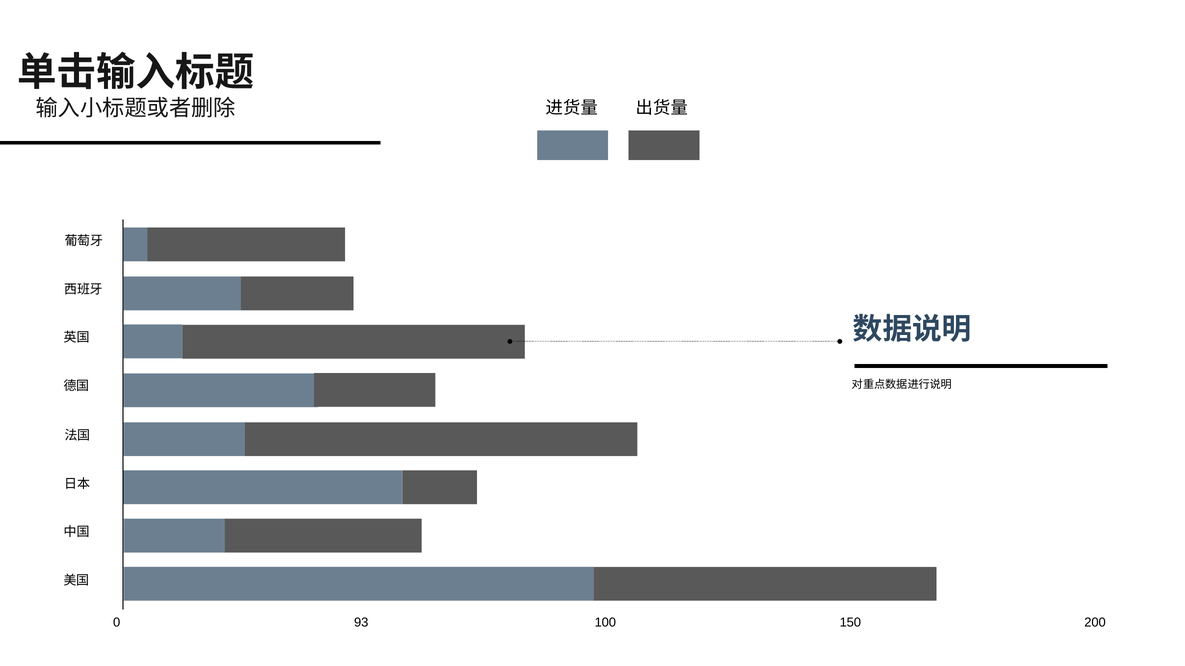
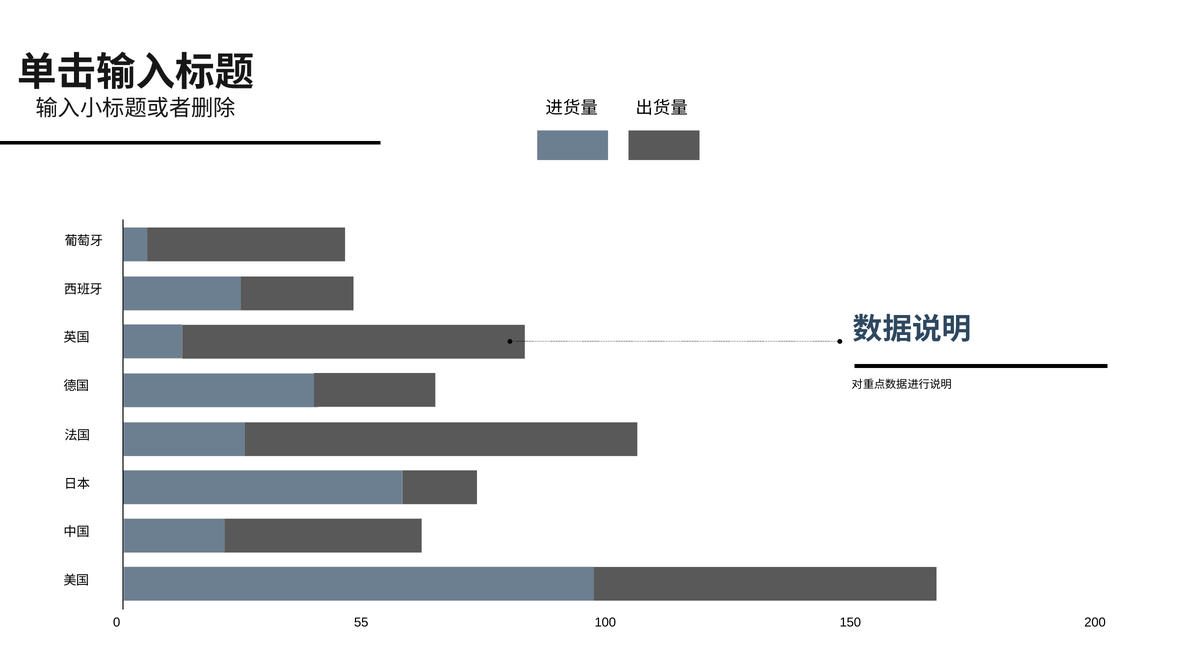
93: 93 -> 55 (361, 623)
